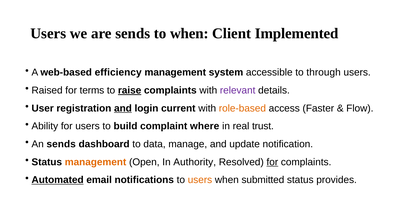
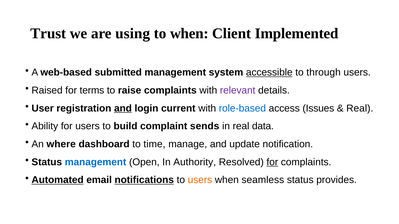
Users: Users -> Trust (48, 34)
are sends: sends -> using (133, 34)
efficiency: efficiency -> submitted (118, 73)
accessible underline: none -> present (269, 73)
raise underline: present -> none (130, 90)
role-based colour: orange -> blue (242, 108)
Faster: Faster -> Issues (318, 108)
Flow: Flow -> Real (360, 108)
where: where -> sends (205, 126)
trust: trust -> data (263, 126)
An sends: sends -> where (61, 144)
data: data -> time (154, 144)
management colour: orange -> blue (96, 162)
notifications underline: none -> present (144, 180)
submitted: submitted -> seamless (263, 180)
